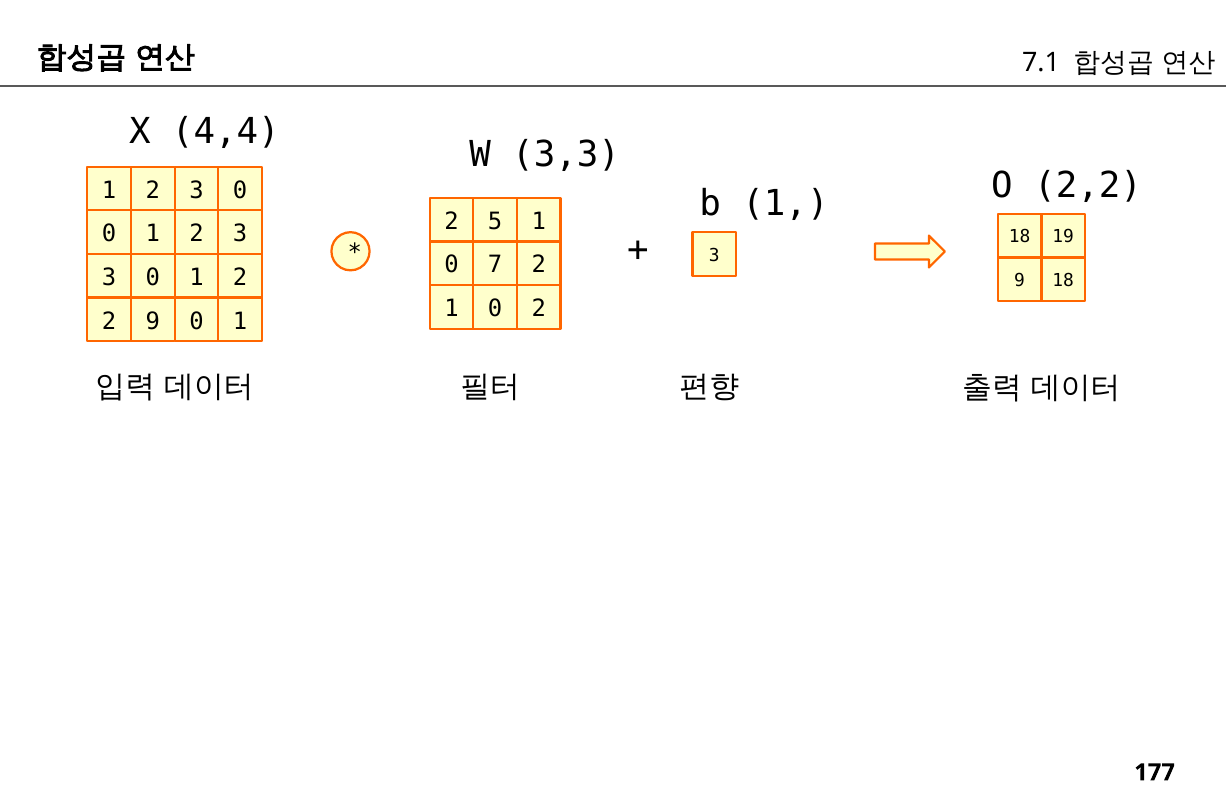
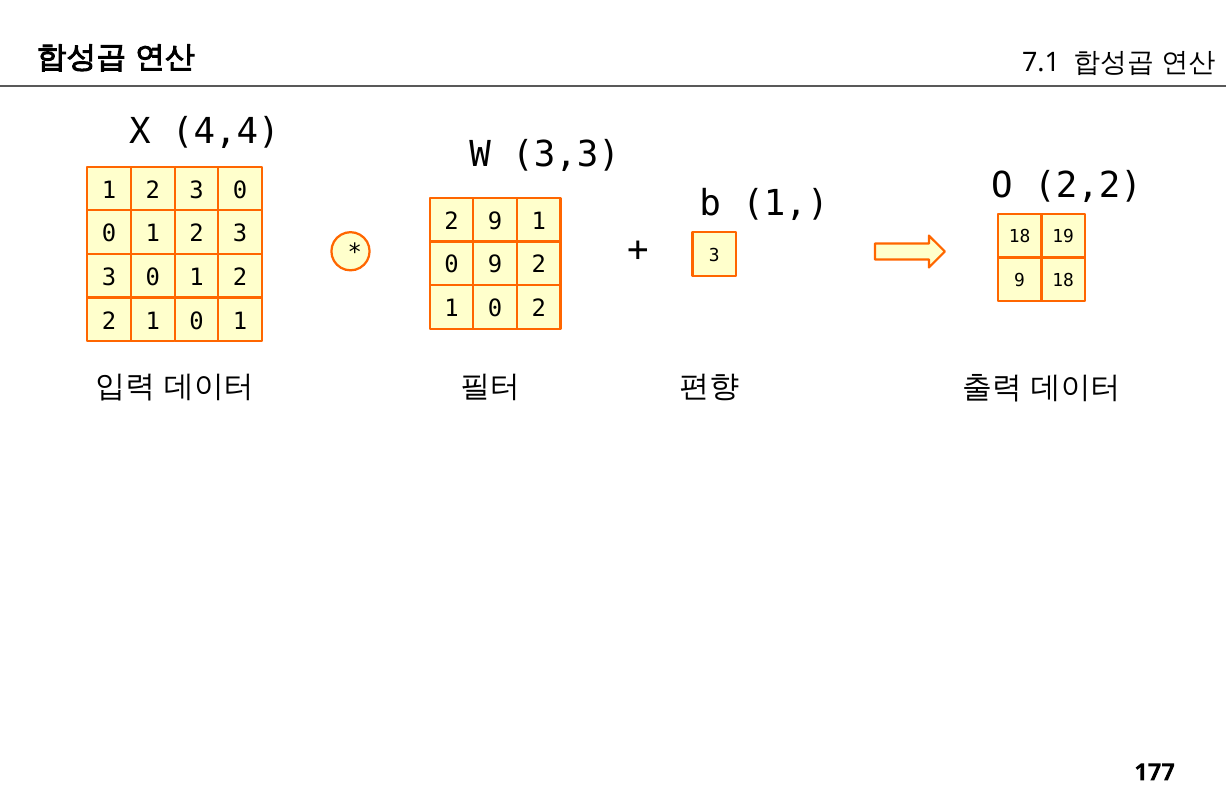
2 5: 5 -> 9 (495, 221)
0 7: 7 -> 9 (495, 265)
9: 9 -> 1 (153, 321)
